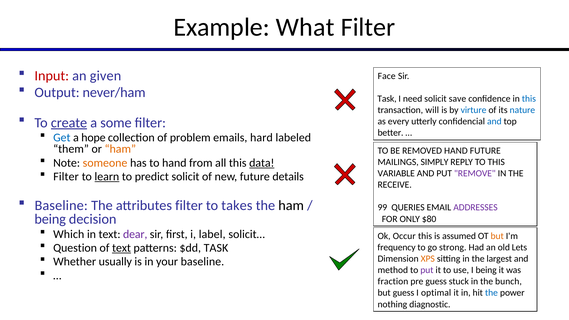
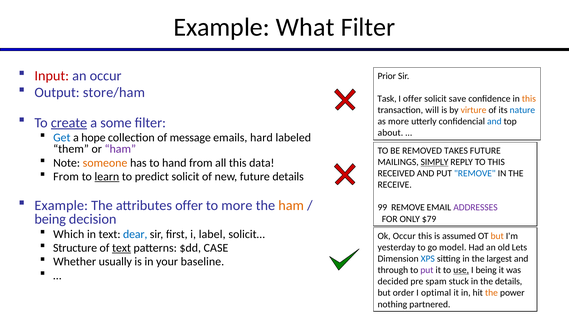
an given: given -> occur (106, 76)
Face: Face -> Prior (387, 76)
never/ham: never/ham -> store/ham (114, 92)
I need: need -> offer (413, 99)
this colour: blue -> orange (529, 99)
virture colour: blue -> orange (474, 110)
as every: every -> more (398, 122)
better: better -> about (390, 133)
problem: problem -> message (190, 138)
ham colour: orange -> purple (120, 149)
REMOVED HAND: HAND -> TAKES (456, 151)
data underline: present -> none (262, 163)
SIMPLY underline: none -> present (435, 162)
VARIABLE: VARIABLE -> RECEIVED (396, 173)
REMOVE colour: purple -> blue (475, 173)
Filter: Filter -> From (66, 177)
Baseline: Baseline -> Example (61, 206)
attributes filter: filter -> offer (189, 206)
to takes: takes -> more (237, 206)
ham colour: black -> orange (291, 206)
99 QUERIES: QUERIES -> REMOVE (408, 208)
$80: $80 -> $79 (429, 219)
dear colour: purple -> blue (135, 234)
Question: Question -> Structure (75, 248)
$dd TASK: TASK -> CASE (216, 248)
frequency: frequency -> yesterday (396, 247)
strong: strong -> model (453, 247)
XPS colour: orange -> blue (428, 259)
method: method -> through (393, 270)
use underline: none -> present (461, 270)
fraction: fraction -> decided (393, 282)
pre guess: guess -> spam (436, 282)
the bunch: bunch -> details (509, 282)
but guess: guess -> order (403, 293)
the colour: blue -> orange (491, 293)
diagnostic: diagnostic -> partnered (430, 304)
